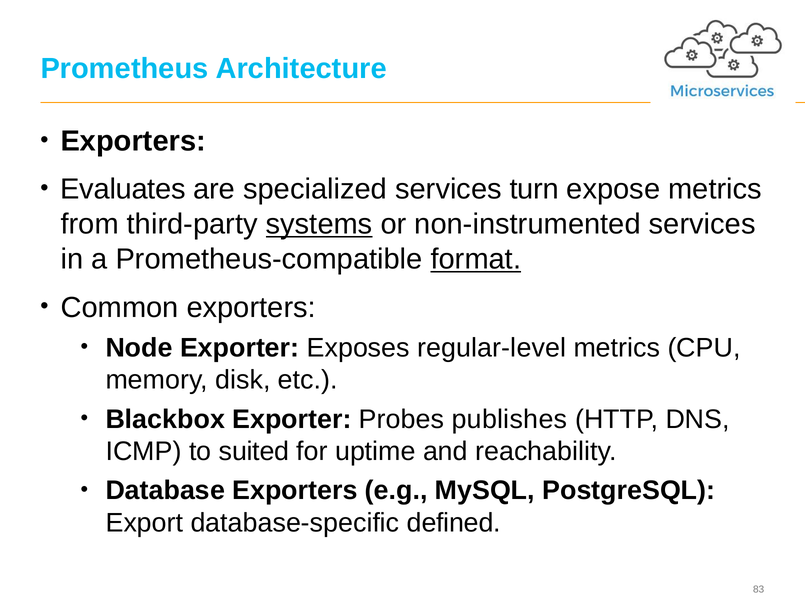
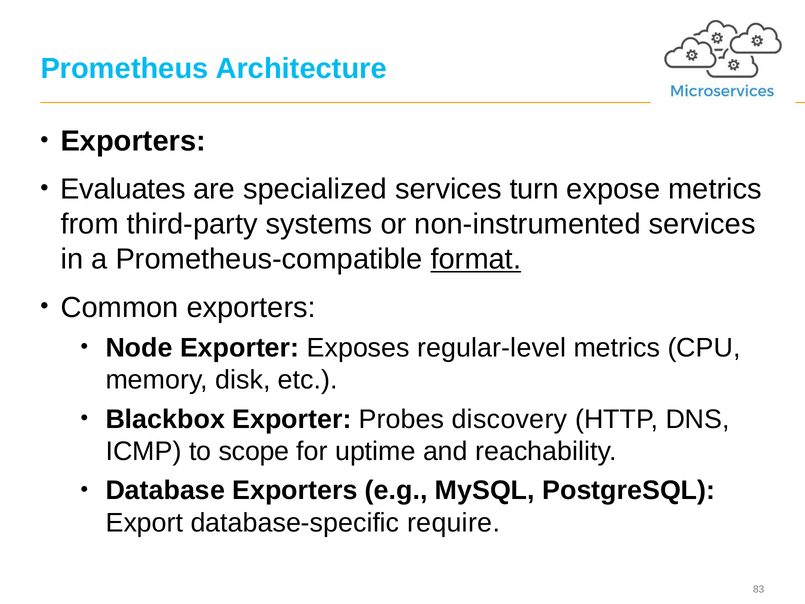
systems underline: present -> none (319, 224)
publishes: publishes -> discovery (509, 419)
suited: suited -> scope (254, 451)
defined: defined -> require (454, 523)
